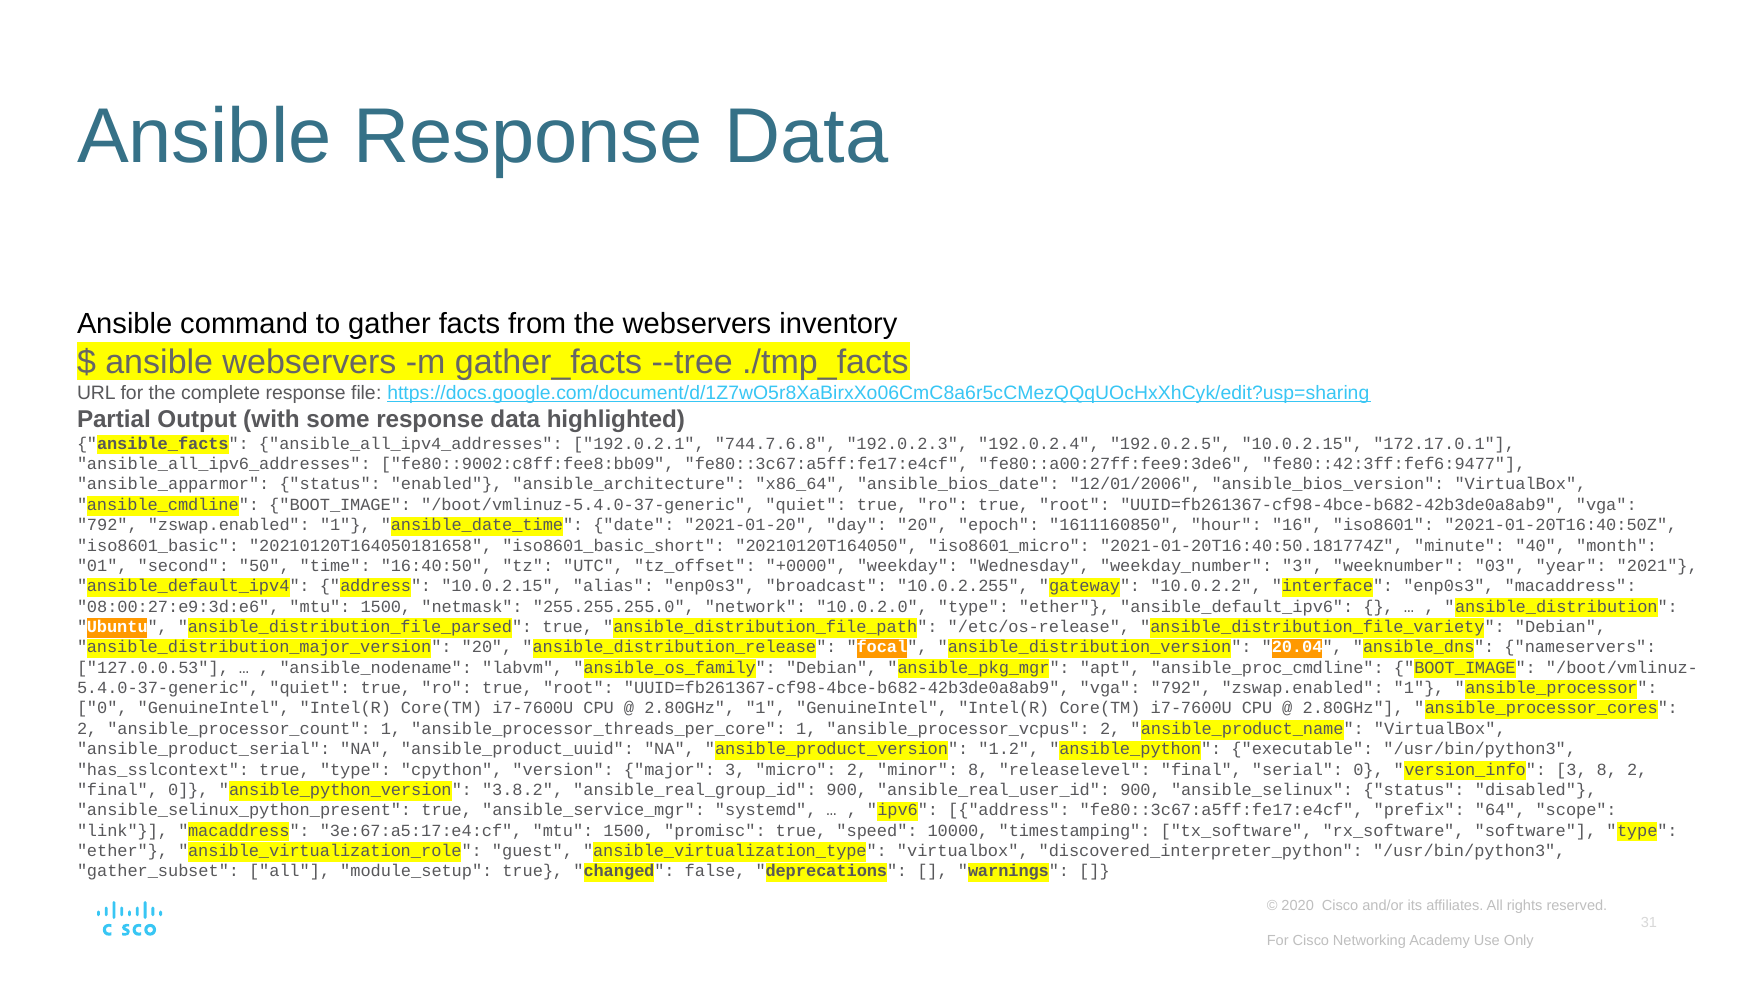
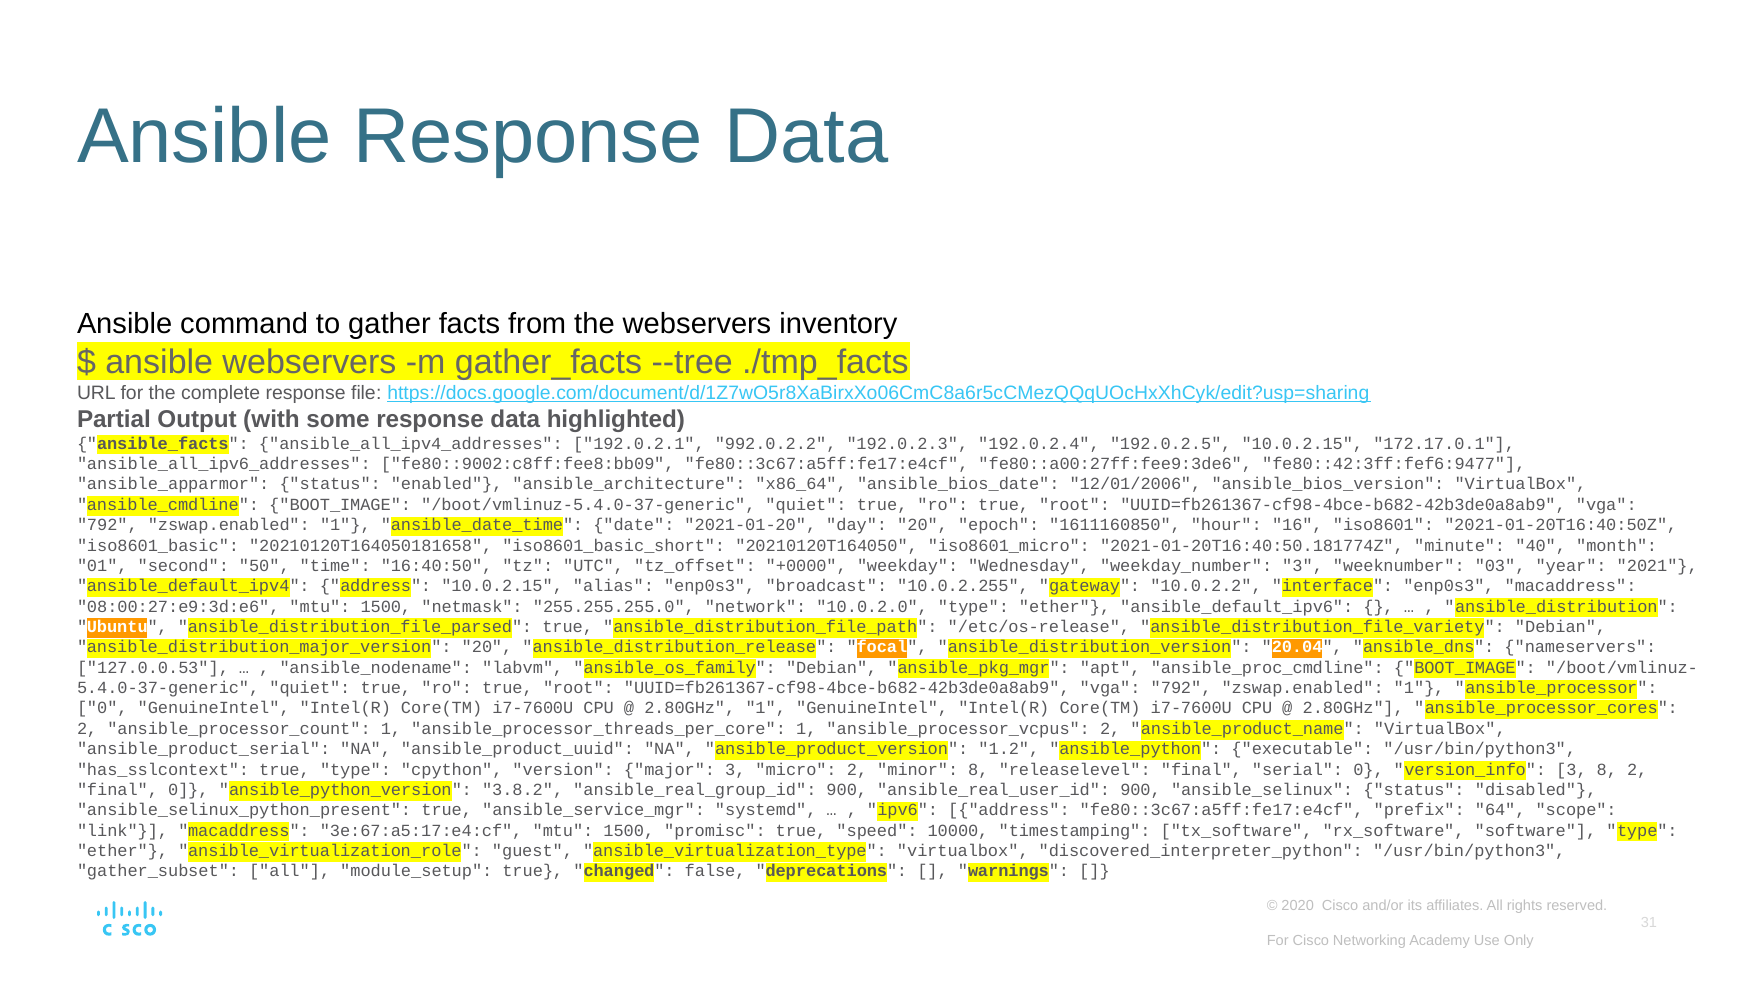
744.7.6.8: 744.7.6.8 -> 992.0.2.2 (776, 444)
